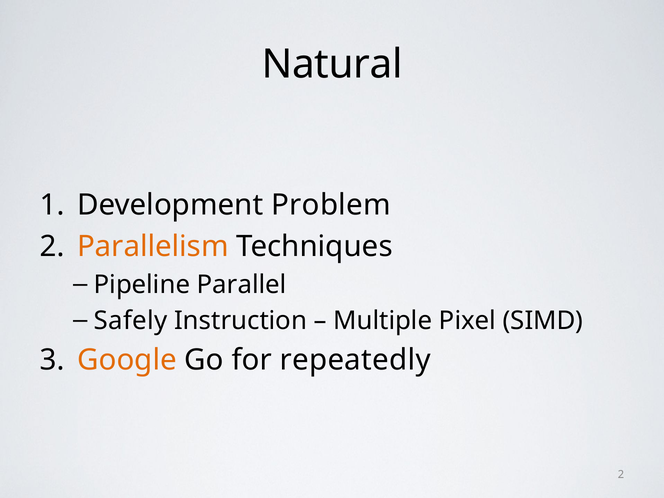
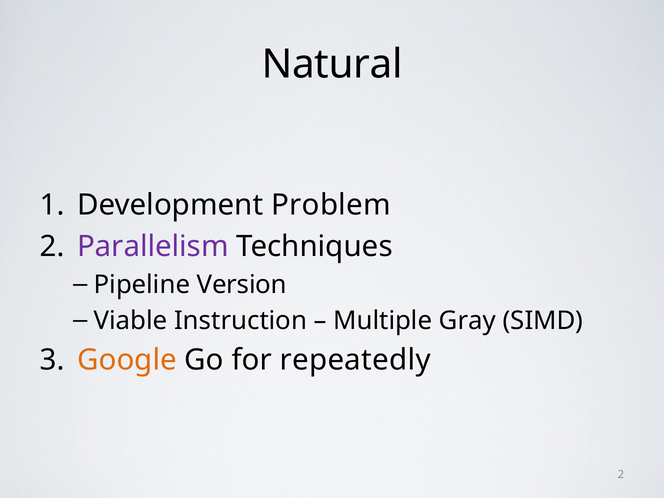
Parallelism colour: orange -> purple (153, 246)
Parallel: Parallel -> Version (242, 285)
Safely: Safely -> Viable (131, 321)
Pixel: Pixel -> Gray (467, 321)
